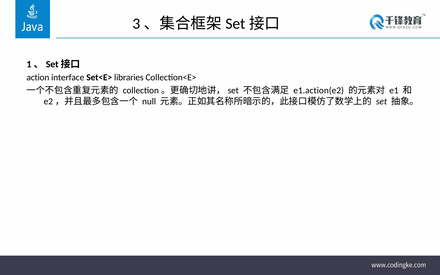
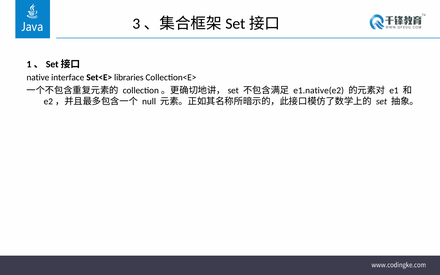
action: action -> native (38, 78)
e1.action(e2: e1.action(e2 -> e1.native(e2 (319, 90)
